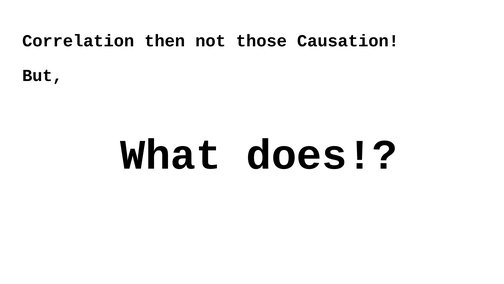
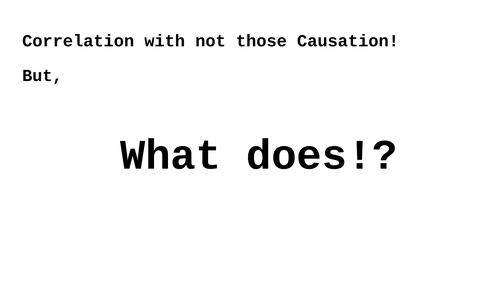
then: then -> with (165, 41)
